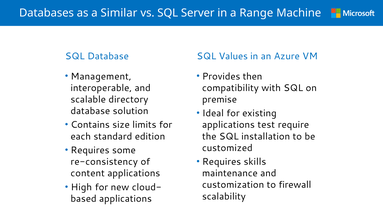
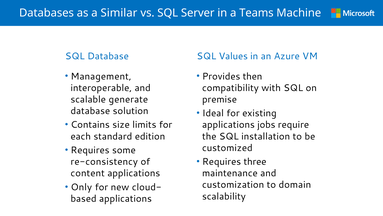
Range: Range -> Teams (256, 13)
directory: directory -> generate (128, 99)
test: test -> jobs (266, 124)
skills: skills -> three (255, 161)
firewall: firewall -> domain (295, 184)
High: High -> Only (81, 187)
